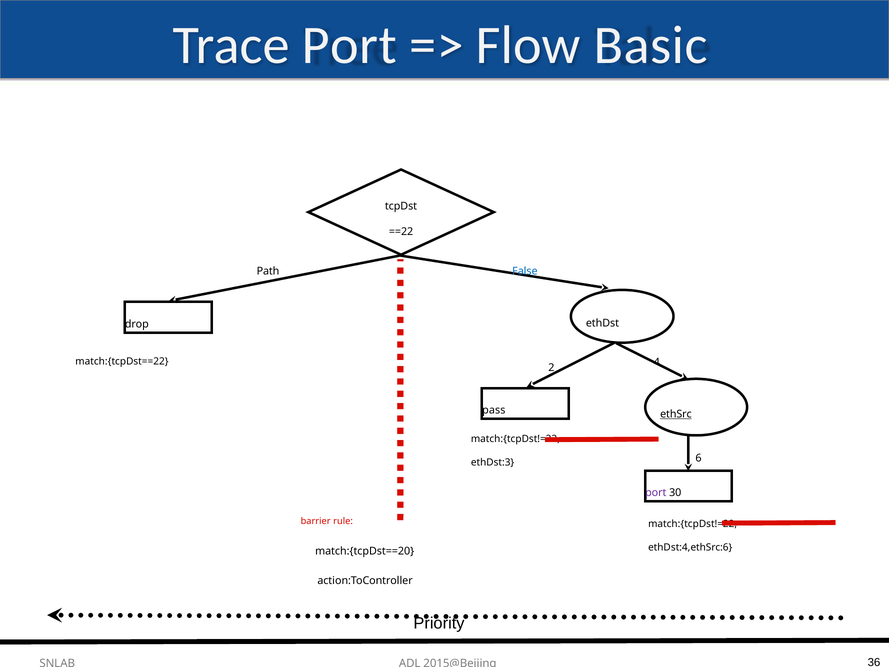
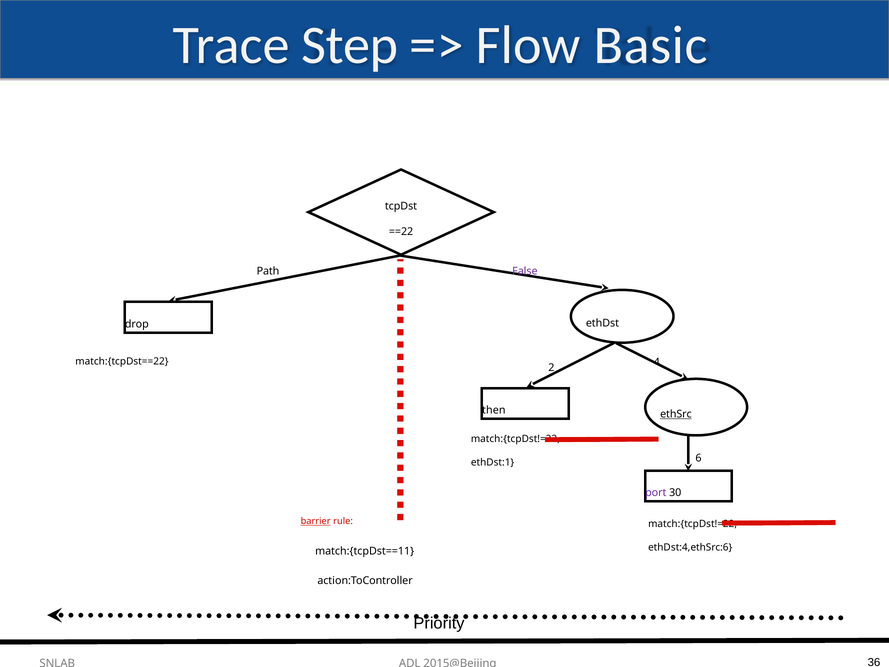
Trace Port: Port -> Step (350, 45)
False colour: blue -> purple (525, 271)
pass: pass -> then (494, 410)
ethDst:3: ethDst:3 -> ethDst:1 (493, 462)
barrier underline: none -> present (316, 521)
match:{tcpDst==20: match:{tcpDst==20 -> match:{tcpDst==11 (365, 551)
